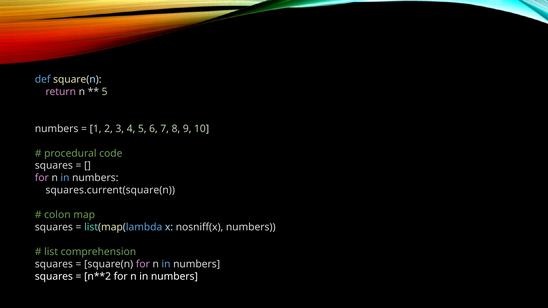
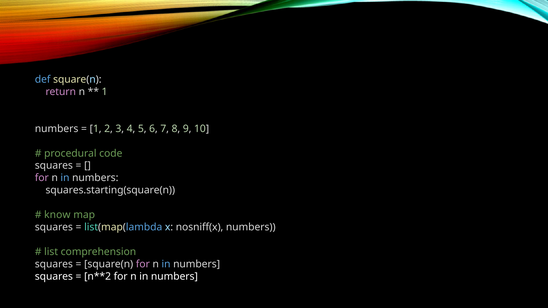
5: 5 -> 1 (105, 92)
squares.current(square(n: squares.current(square(n -> squares.starting(square(n (110, 190)
colon: colon -> know (57, 215)
